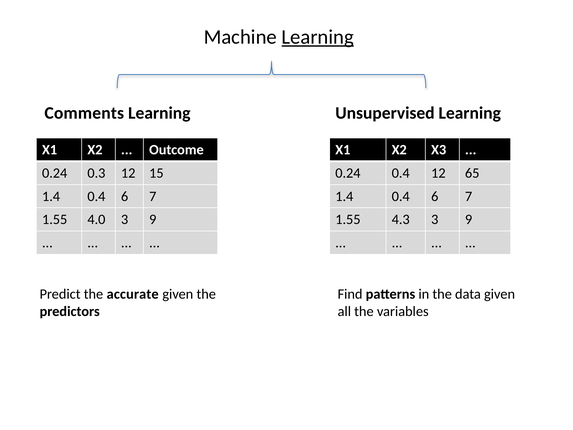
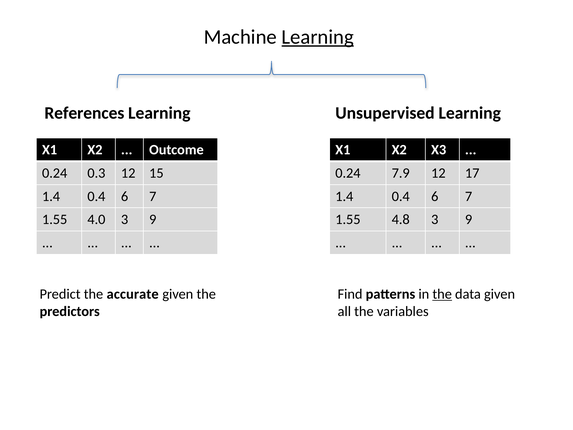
Comments: Comments -> References (84, 113)
0.24 0.4: 0.4 -> 7.9 (401, 173)
65: 65 -> 17 (472, 173)
4.3: 4.3 -> 4.8 (401, 219)
the underline: none -> present (442, 294)
